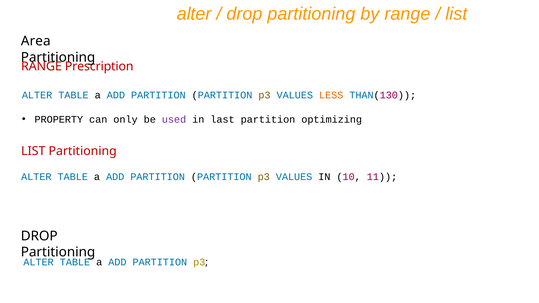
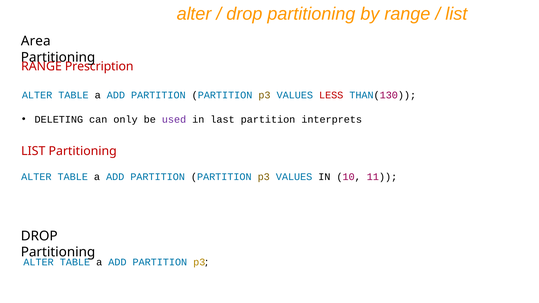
LESS colour: orange -> red (331, 95)
PROPERTY: PROPERTY -> DELETING (59, 120)
optimizing: optimizing -> interprets (332, 120)
